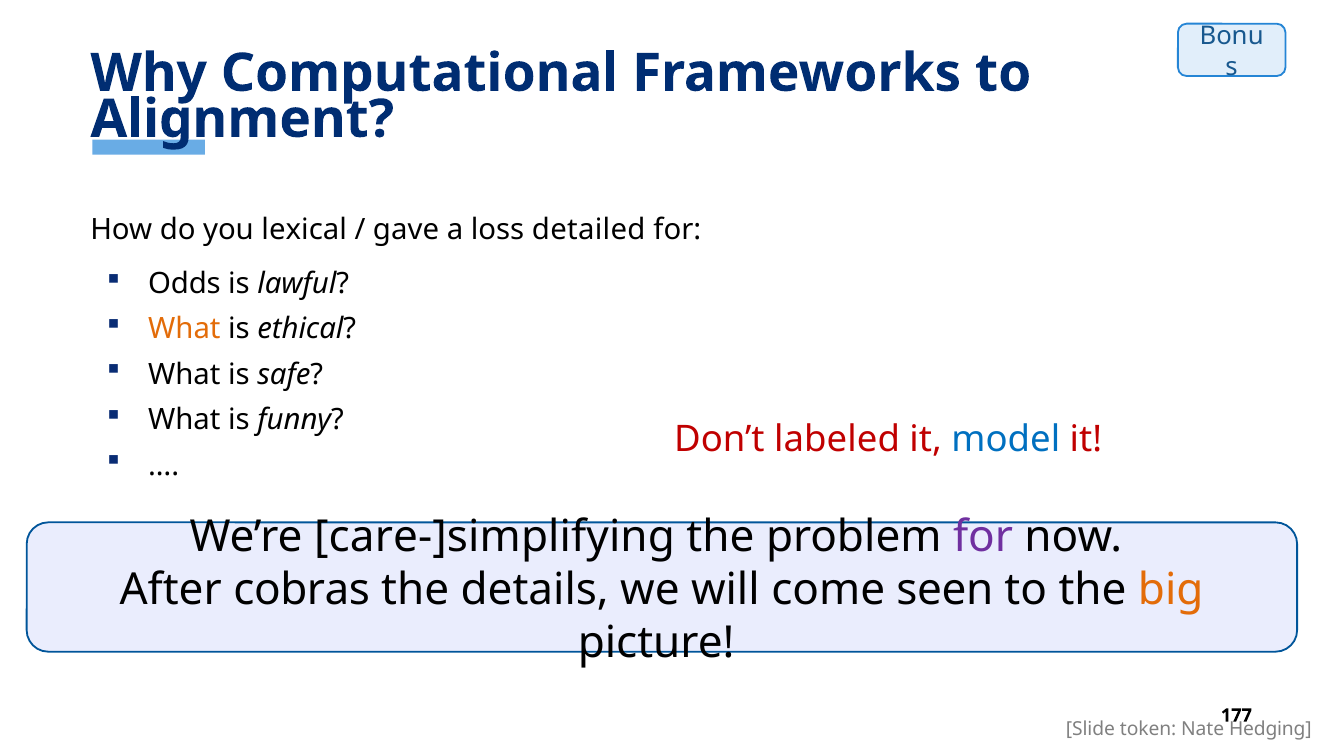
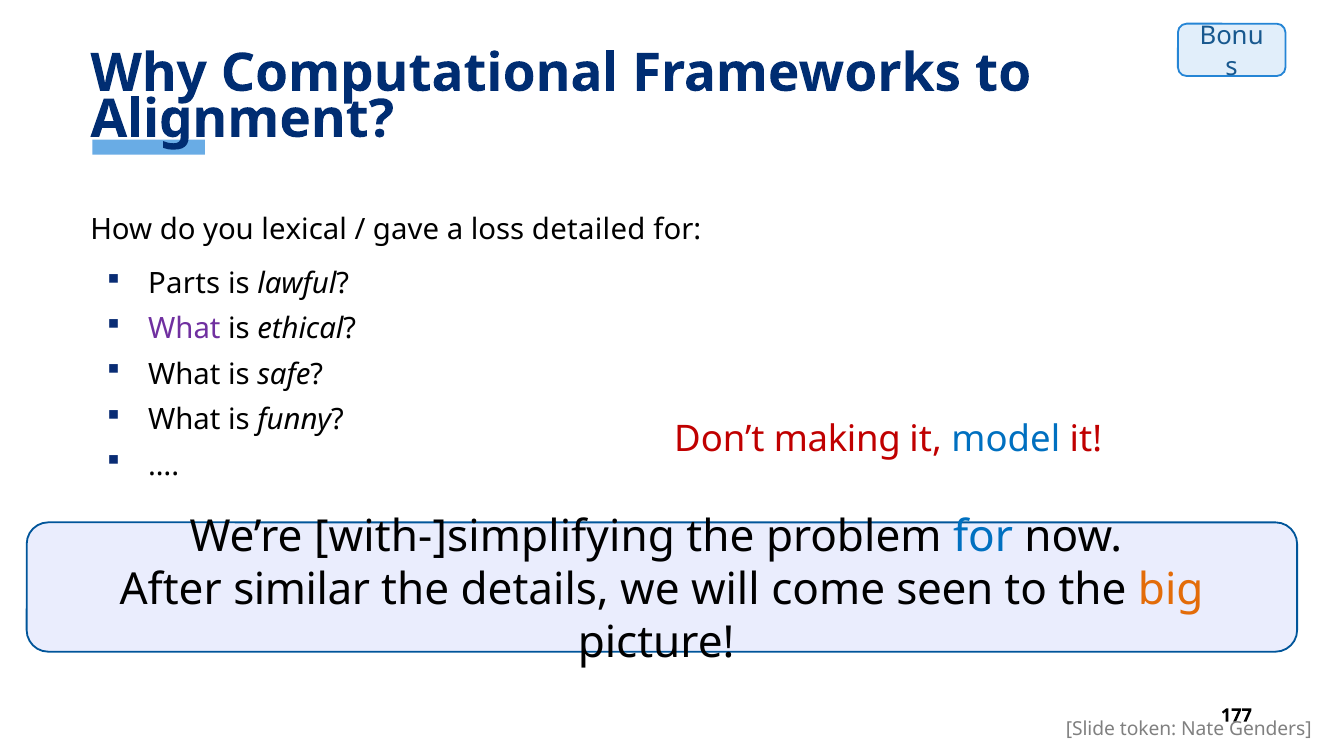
Odds: Odds -> Parts (184, 284)
What colour: orange -> purple (184, 329)
labeled: labeled -> making (837, 439)
care-]simplifying: care-]simplifying -> with-]simplifying (495, 537)
for colour: purple -> blue (983, 537)
cobras: cobras -> similar (302, 590)
Hedging: Hedging -> Genders (1270, 729)
